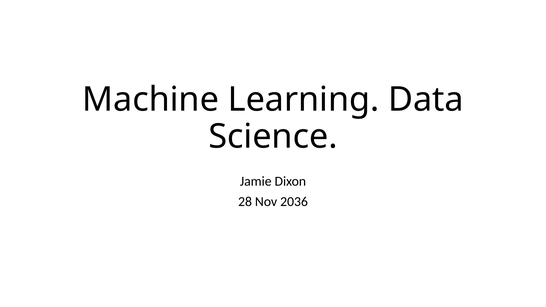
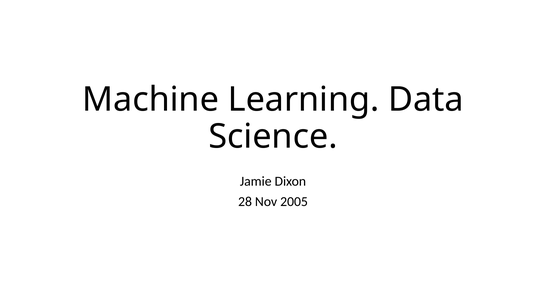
2036: 2036 -> 2005 (294, 202)
